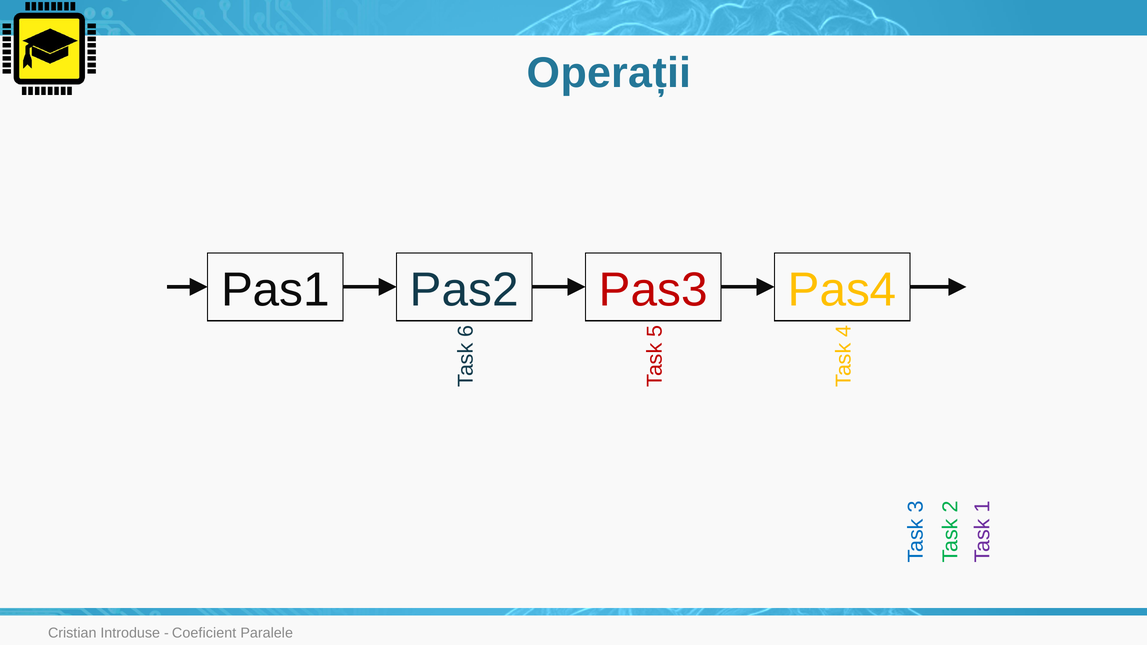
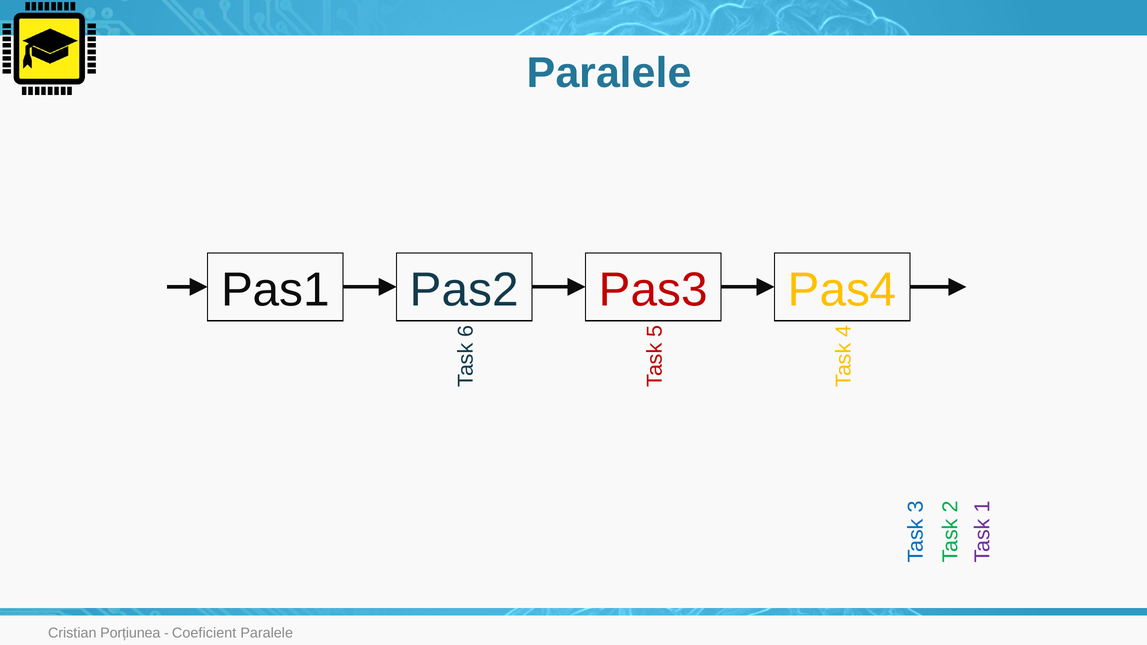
Operații: Operații -> Paralele (609, 73)
Introduse: Introduse -> Porțiunea (130, 633)
